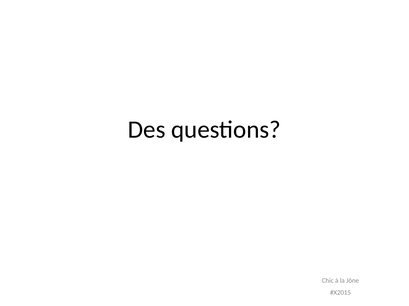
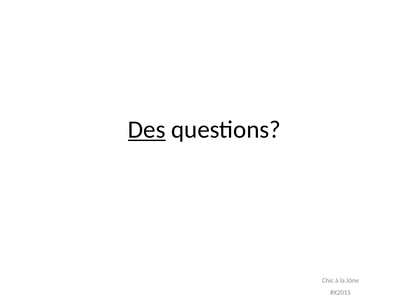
Des underline: none -> present (147, 130)
